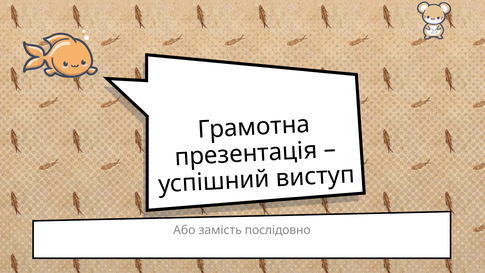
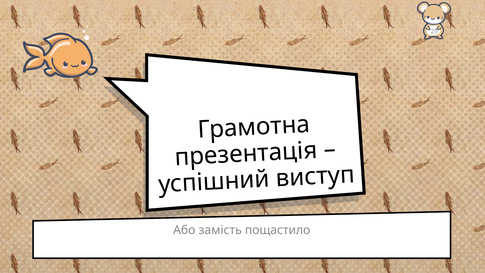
послідовно: послідовно -> пощастило (278, 230)
